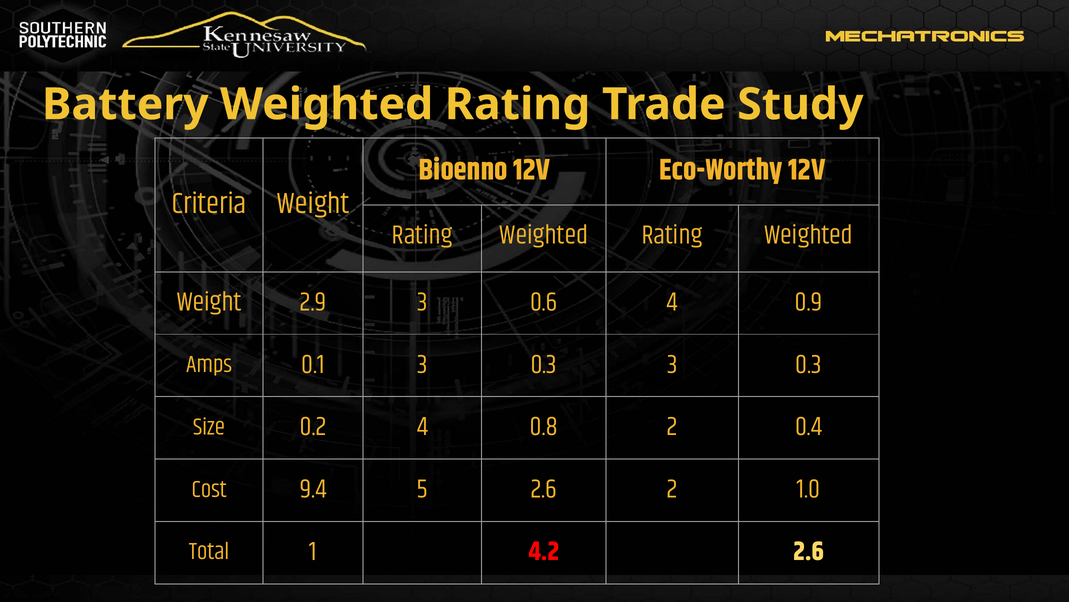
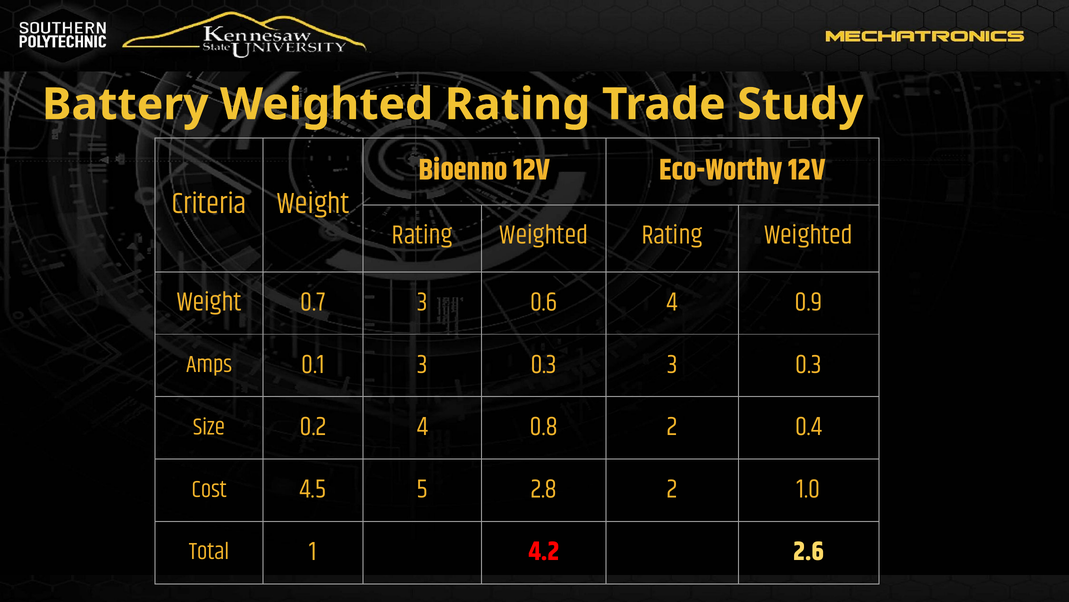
2.9: 2.9 -> 0.7 (313, 302)
9.4: 9.4 -> 4.5 (313, 489)
5 2.6: 2.6 -> 2.8 (544, 489)
